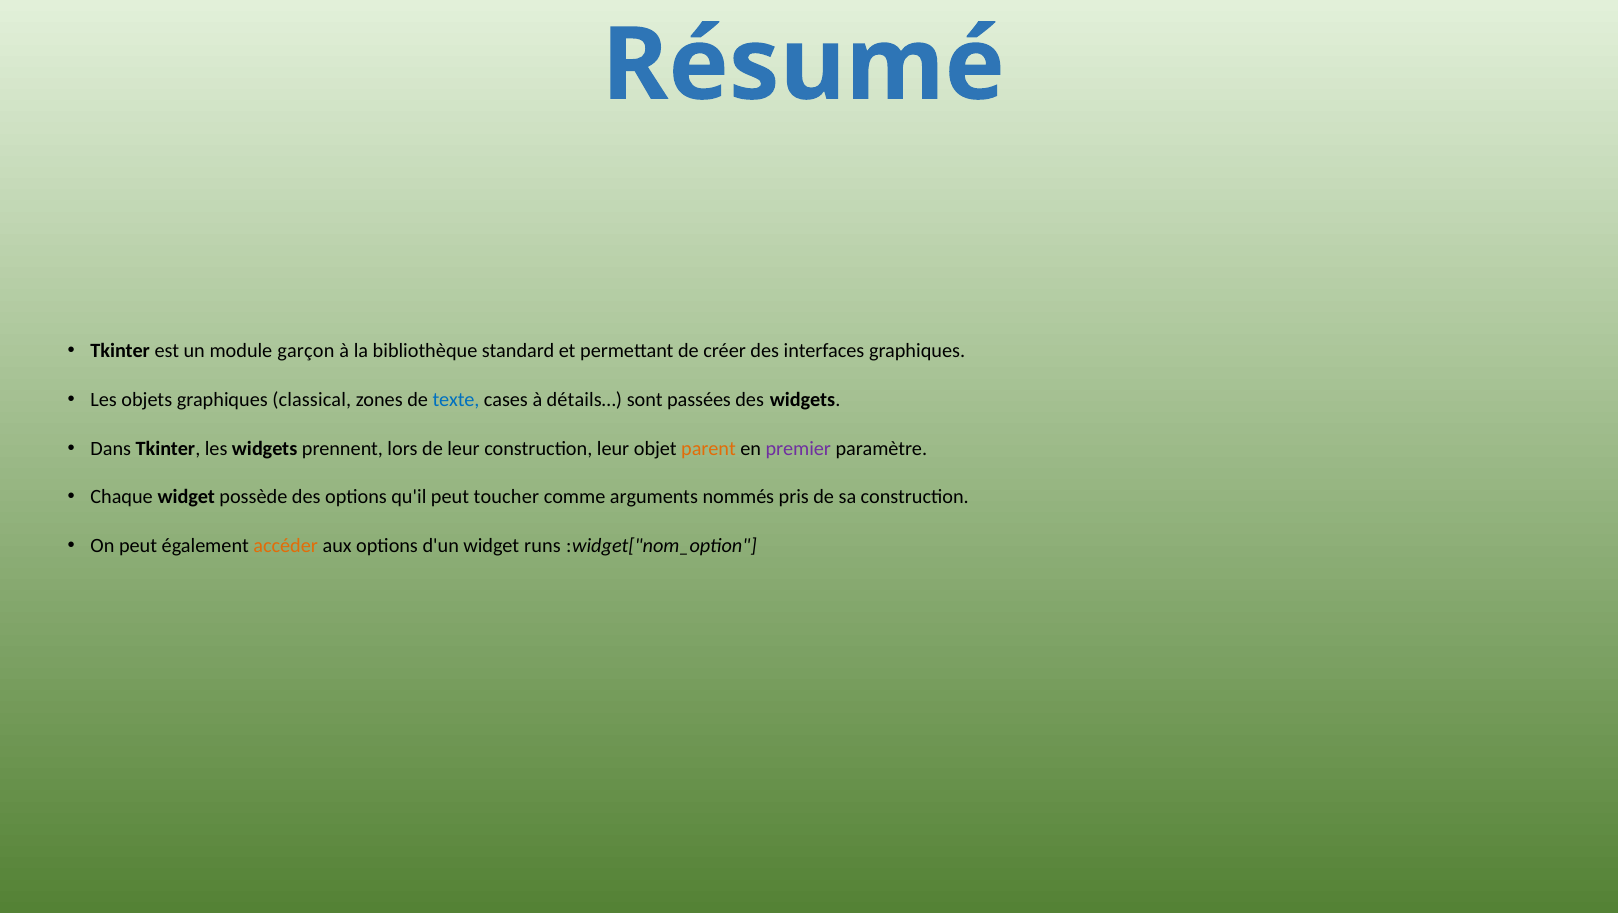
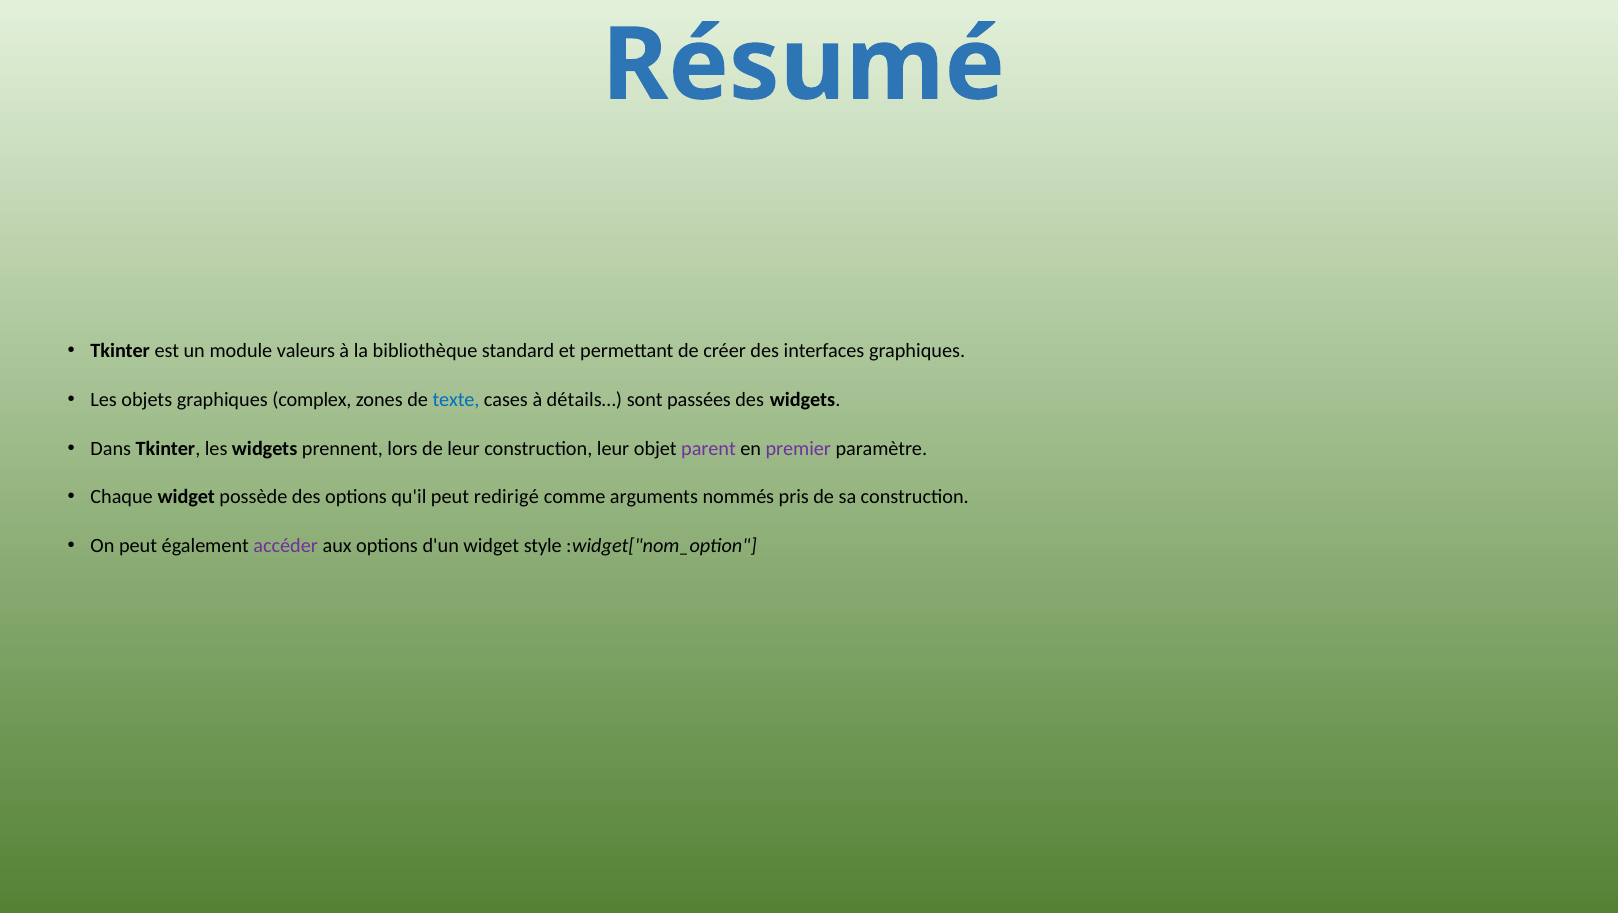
garçon: garçon -> valeurs (306, 351)
classical: classical -> complex (312, 400)
parent colour: orange -> purple (709, 448)
toucher: toucher -> redirigé (506, 497)
accéder colour: orange -> purple (286, 546)
runs: runs -> style (543, 546)
